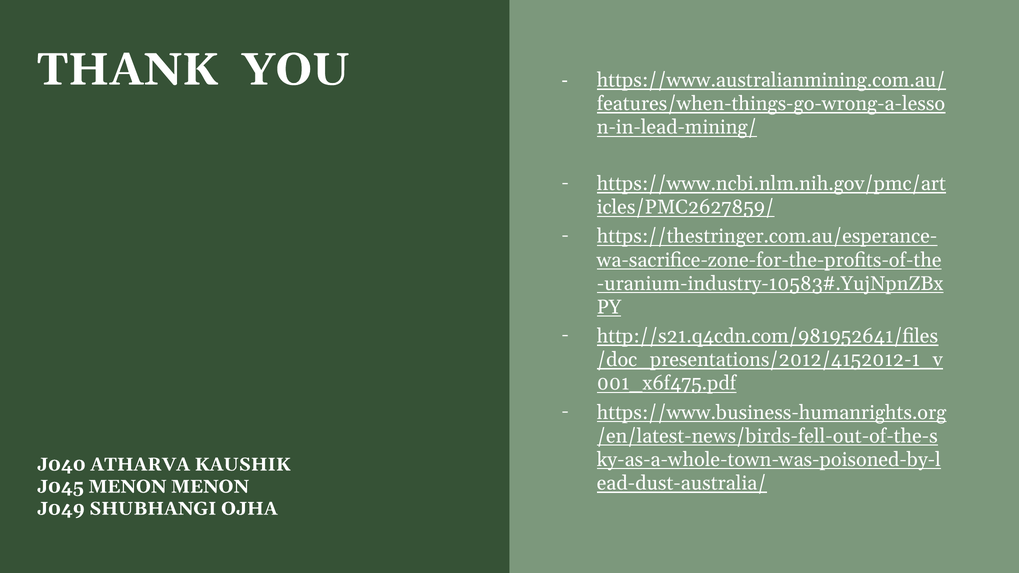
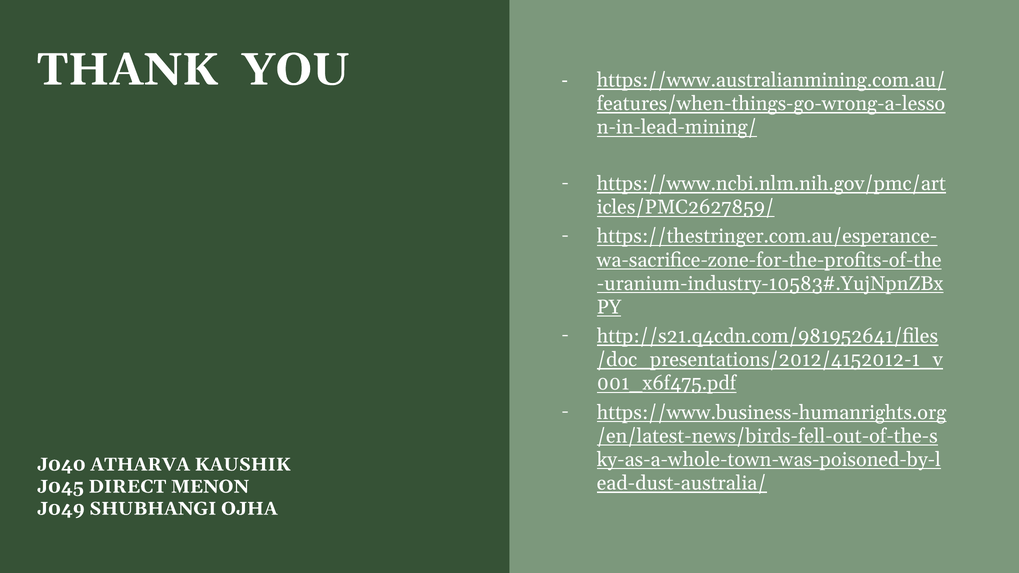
J045 MENON: MENON -> DIRECT (127, 487)
